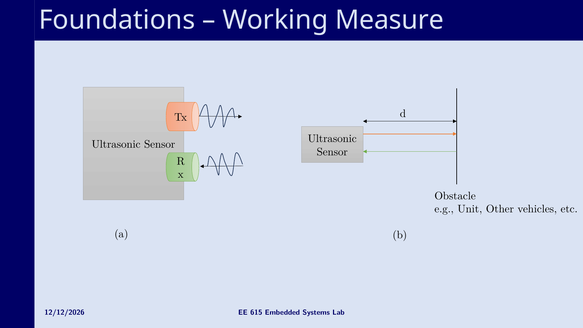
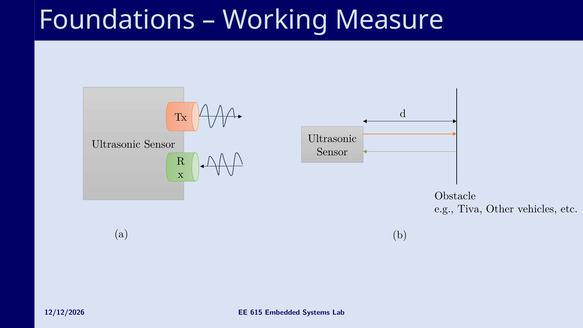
Unit: Unit -> Tiva (470, 209)
